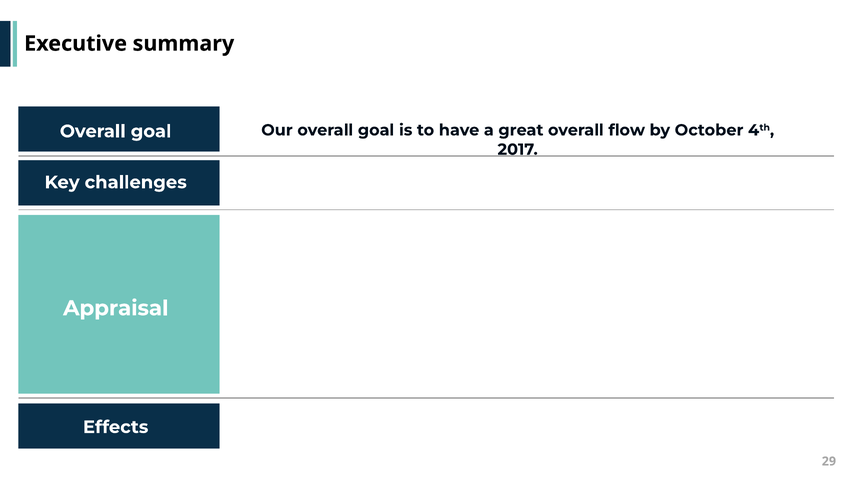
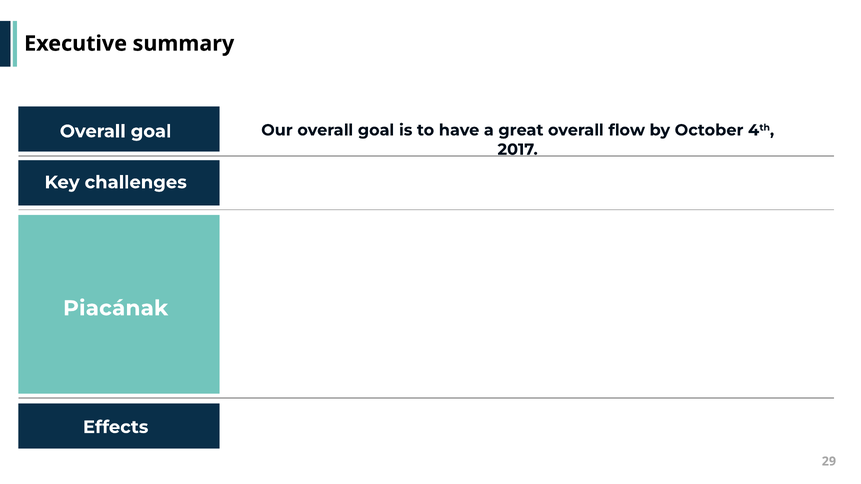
Appraisal: Appraisal -> Piacának (116, 308)
